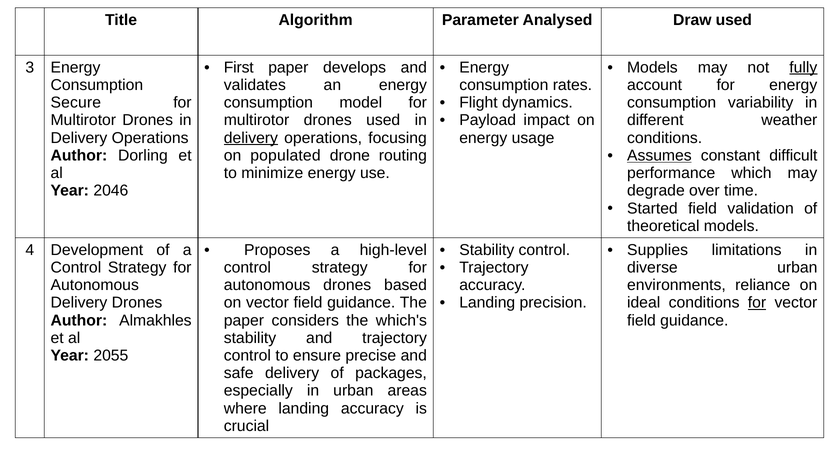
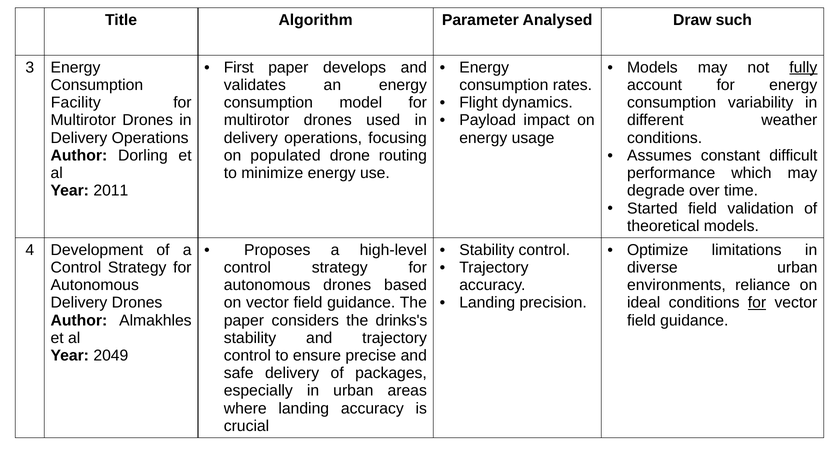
Draw used: used -> such (734, 20)
Secure: Secure -> Facility (76, 103)
delivery underline: present -> none (251, 138)
Assumes underline: present -> none (659, 155)
2046: 2046 -> 2011 (111, 191)
Supplies: Supplies -> Optimize (658, 250)
which's: which's -> drinks's (401, 320)
2055: 2055 -> 2049 (111, 356)
